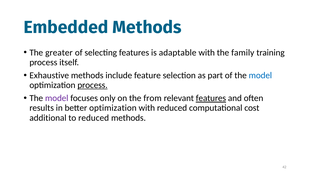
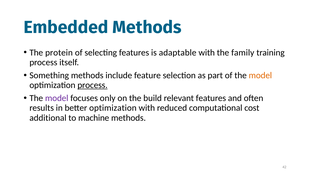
greater: greater -> protein (59, 52)
Exhaustive: Exhaustive -> Something (49, 75)
model colour: blue -> orange (260, 75)
from: from -> build (153, 98)
features underline: present -> none (211, 98)
to reduced: reduced -> machine (94, 117)
